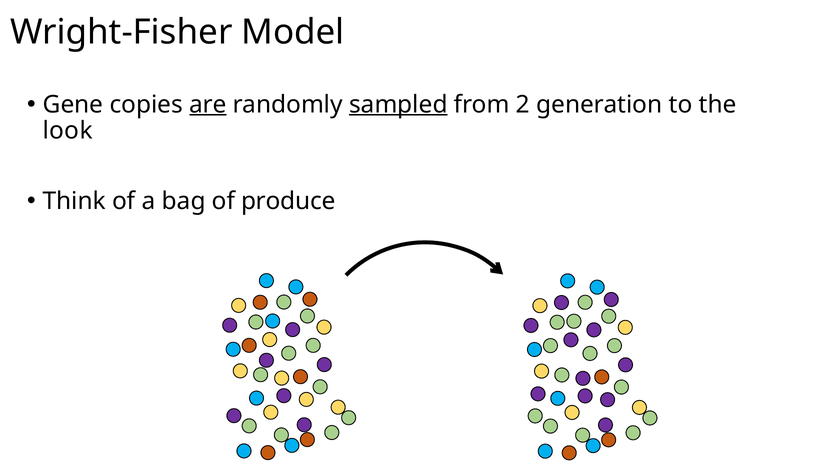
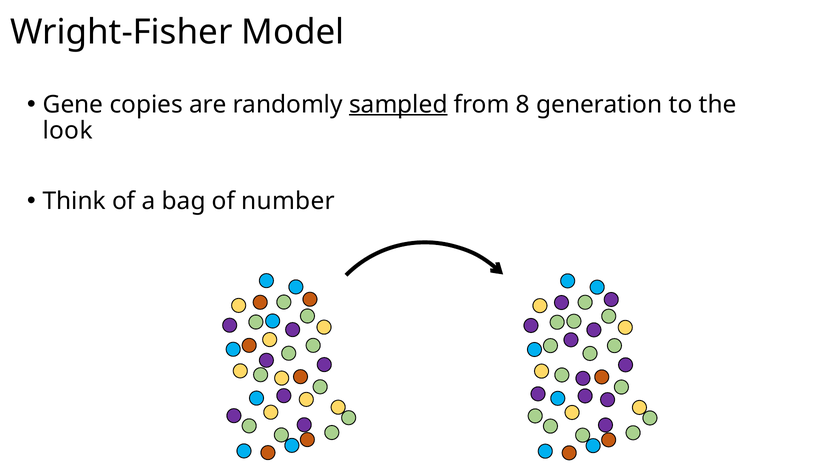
are underline: present -> none (208, 105)
2: 2 -> 8 (523, 105)
produce: produce -> number (288, 201)
